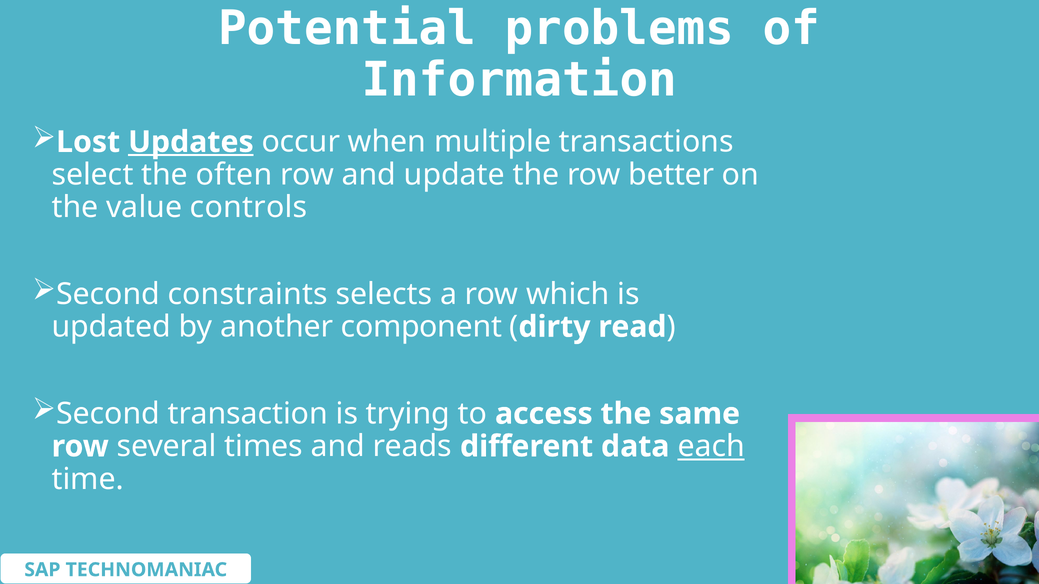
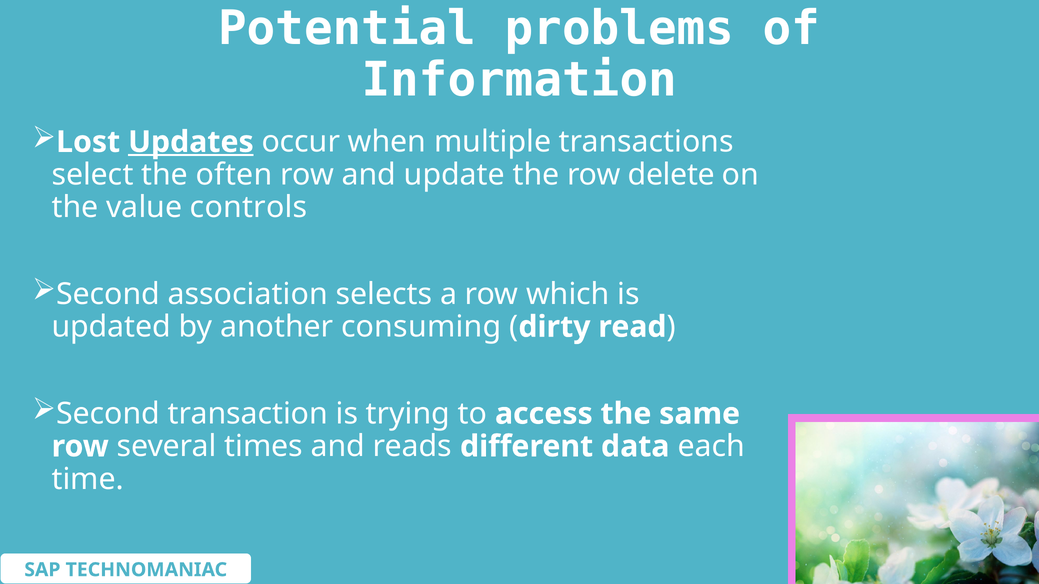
better: better -> delete (671, 175)
constraints: constraints -> association (248, 294)
component: component -> consuming (421, 327)
each underline: present -> none (711, 447)
